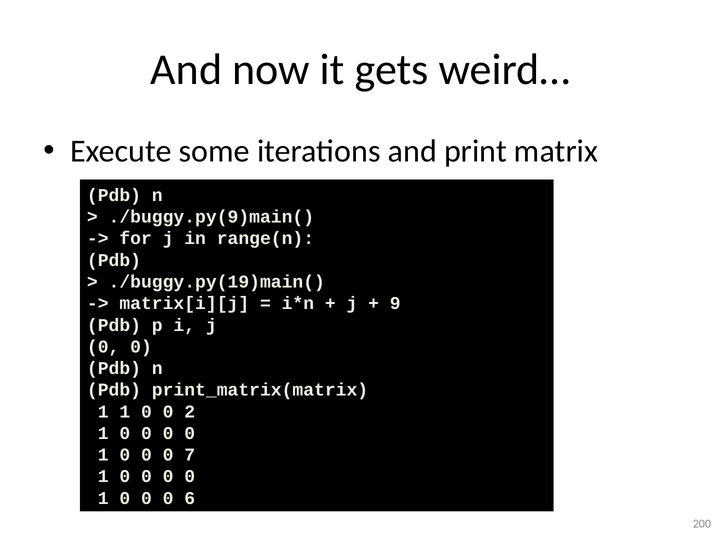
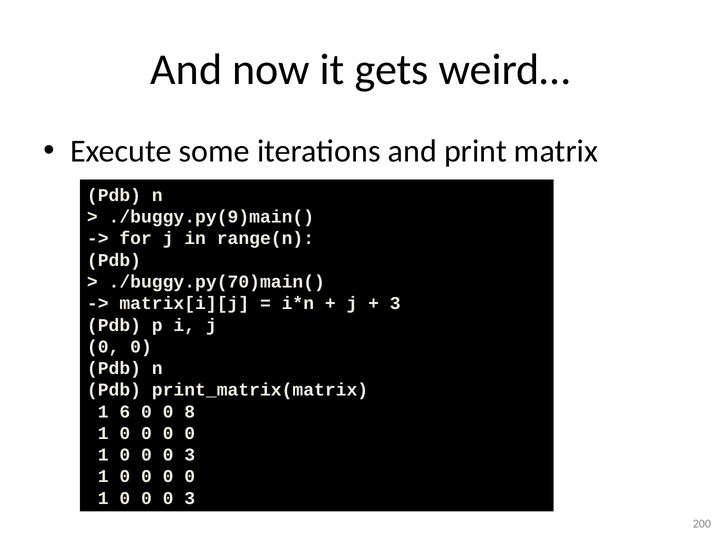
./buggy.py(19)main(: ./buggy.py(19)main( -> ./buggy.py(70)main( (217, 282)
9: 9 -> 3 (395, 303)
1 1: 1 -> 6 (125, 411)
2: 2 -> 8 (190, 411)
7: 7 -> 3 (190, 455)
6: 6 -> 3 (190, 498)
